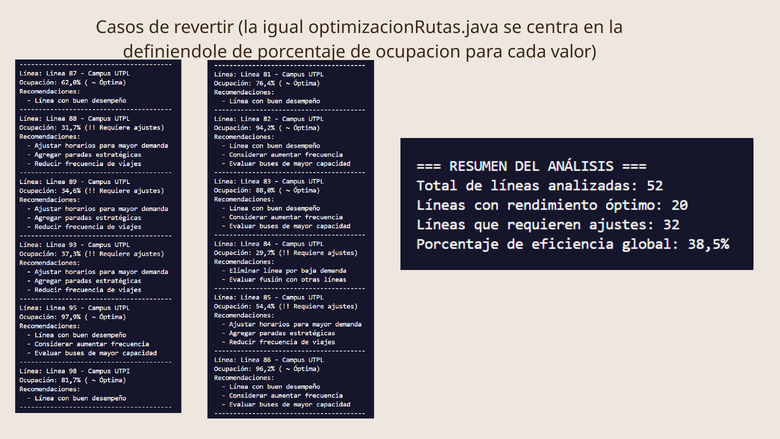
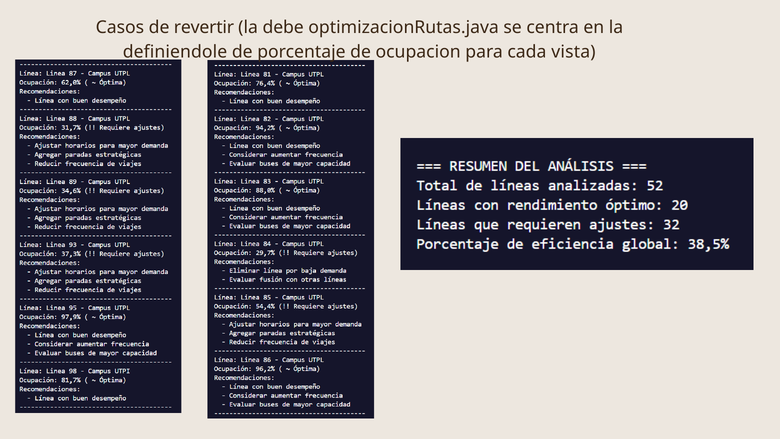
igual: igual -> debe (283, 27)
valor: valor -> vista (573, 52)
